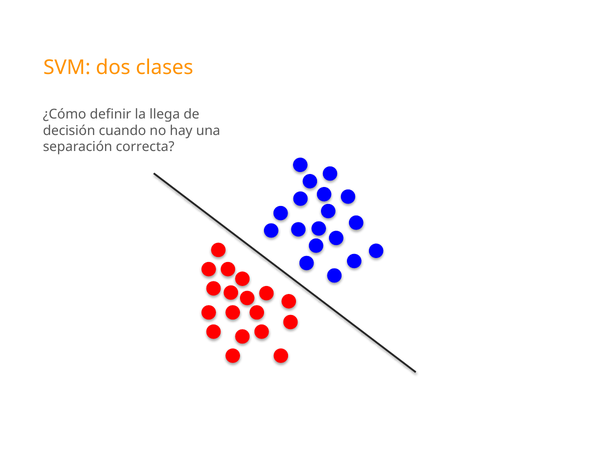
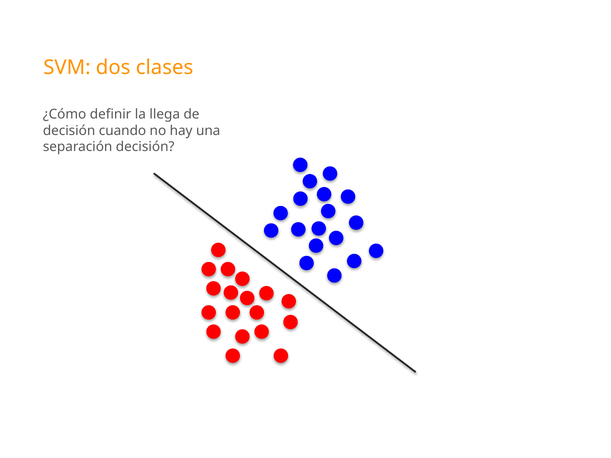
separación correcta: correcta -> decisión (145, 147)
